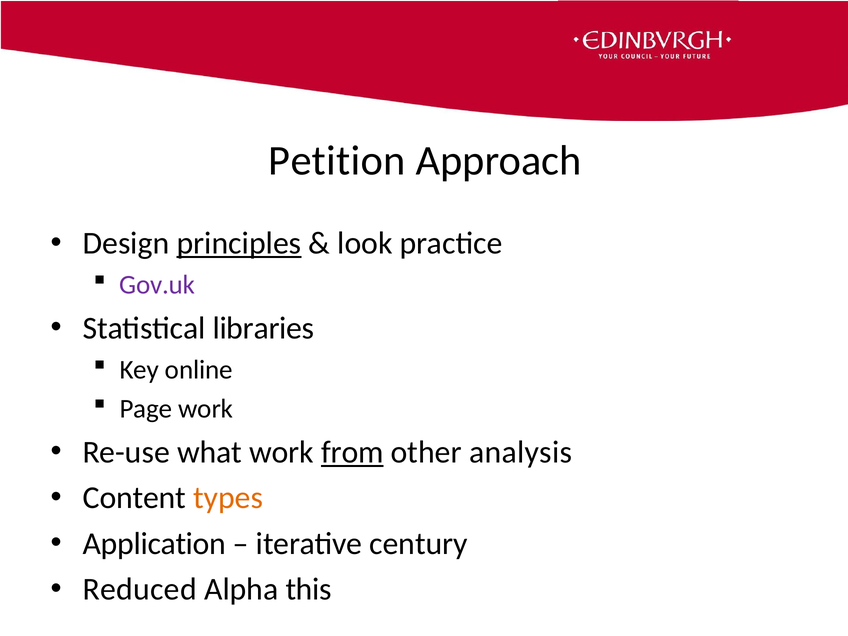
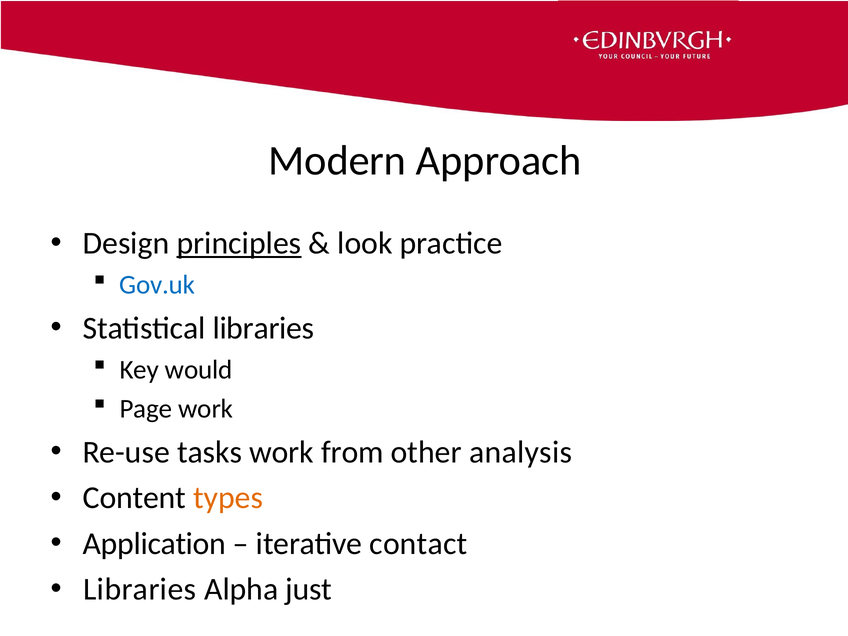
Petition: Petition -> Modern (337, 161)
Gov.uk colour: purple -> blue (157, 285)
online: online -> would (199, 370)
what: what -> tasks (210, 452)
from underline: present -> none (352, 452)
century: century -> contact (418, 544)
Reduced: Reduced -> Libraries (140, 589)
this: this -> just (309, 589)
